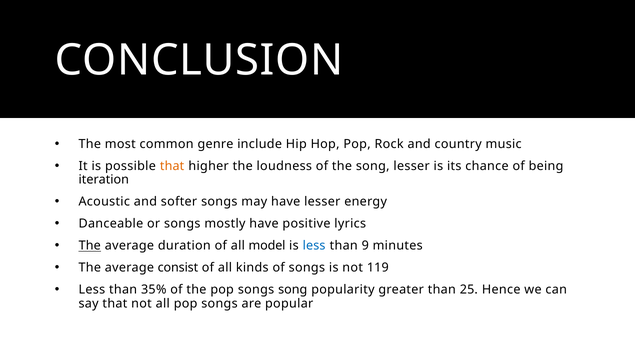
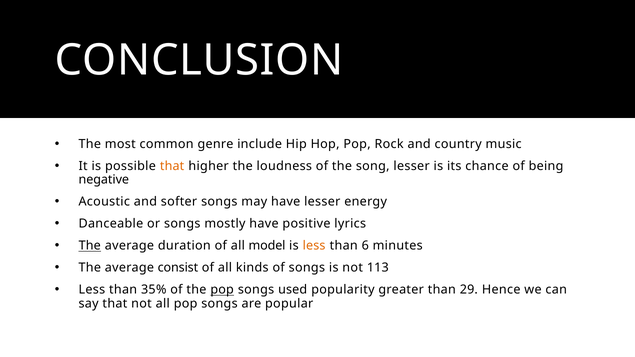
iteration: iteration -> negative (104, 180)
less colour: blue -> orange (314, 246)
9: 9 -> 6 (365, 246)
119: 119 -> 113 (378, 268)
pop underline: none -> present (222, 290)
songs song: song -> used (293, 290)
25: 25 -> 29 (469, 290)
